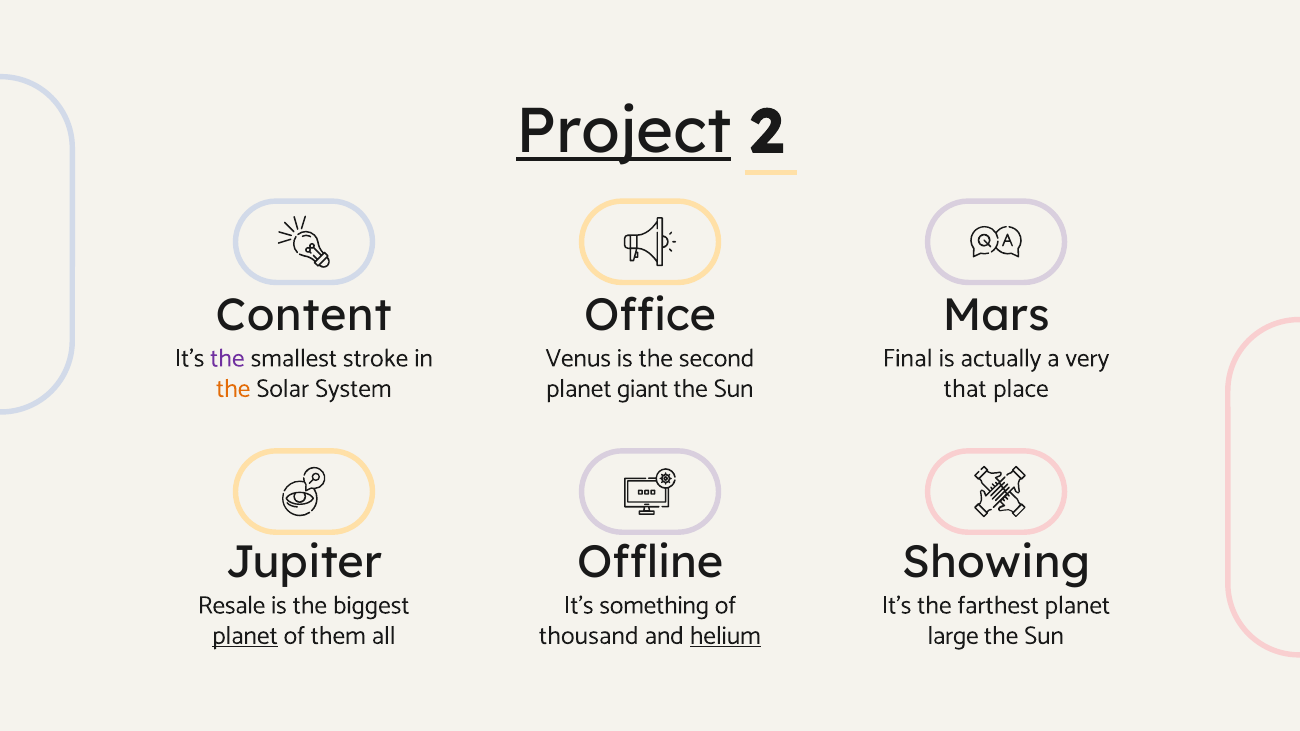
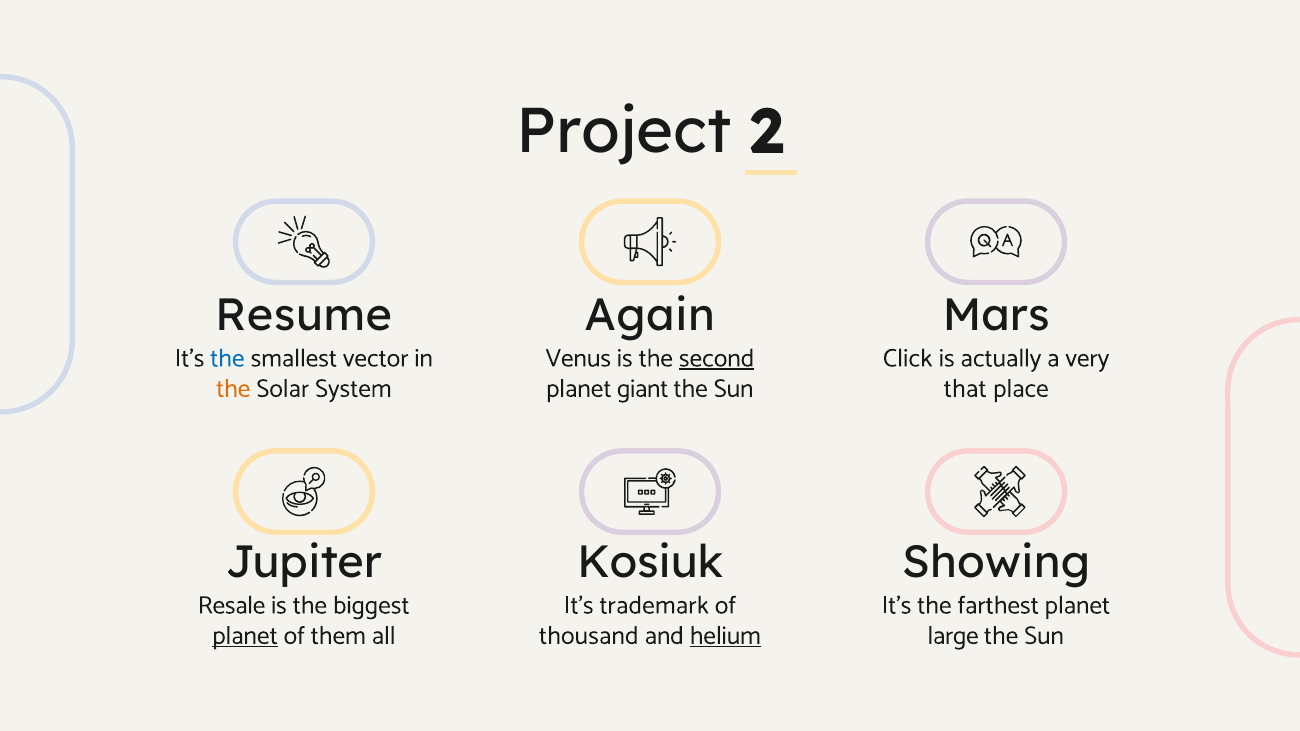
Project underline: present -> none (624, 132)
Content: Content -> Resume (304, 315)
Office: Office -> Again (650, 315)
the colour: purple -> blue (227, 358)
stroke: stroke -> vector (376, 358)
second underline: none -> present (717, 358)
Final: Final -> Click (908, 358)
Offline: Offline -> Kosiuk (650, 563)
something: something -> trademark (654, 605)
